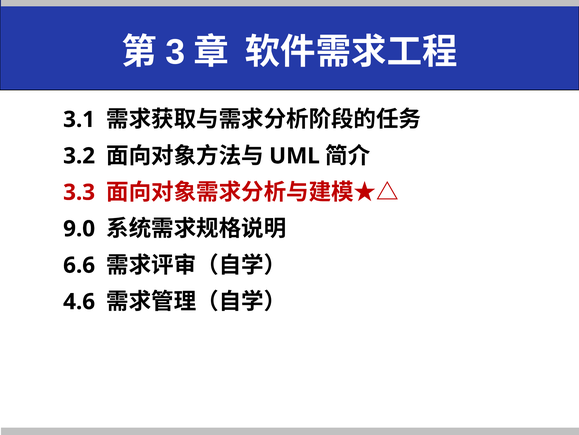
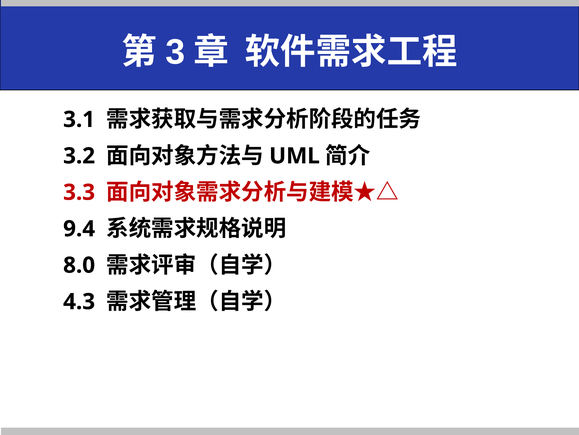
9.0: 9.0 -> 9.4 (79, 228)
6.6: 6.6 -> 8.0 (79, 265)
4.6: 4.6 -> 4.3 (79, 301)
